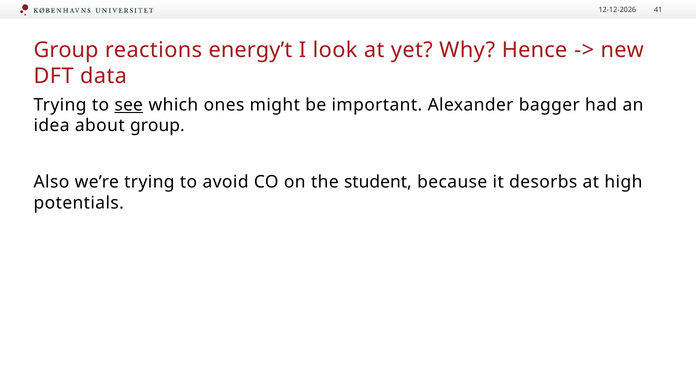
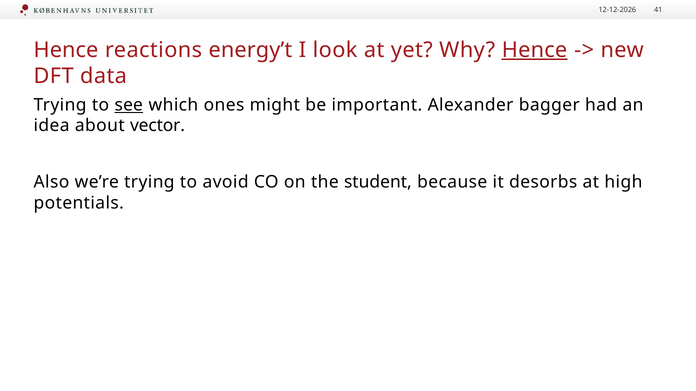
Group: Group -> Hence (66, 50)
Hence underline: none -> present (535, 50)
about group: group -> vector (157, 126)
